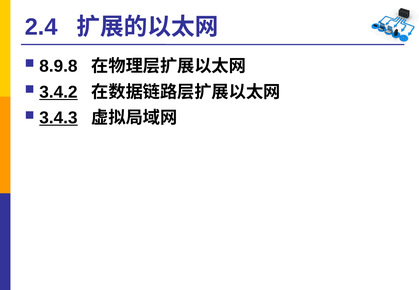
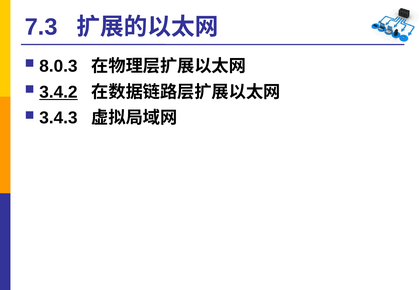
2.4: 2.4 -> 7.3 (41, 27)
8.9.8: 8.9.8 -> 8.0.3 (58, 66)
3.4.3 underline: present -> none (58, 118)
